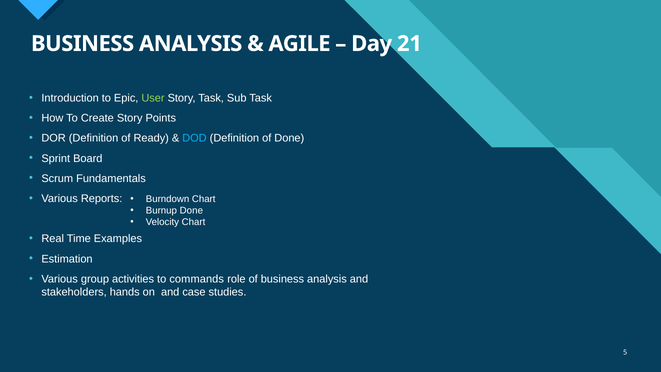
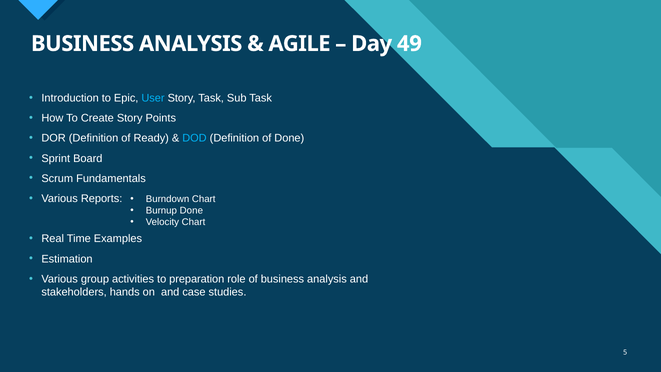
21: 21 -> 49 (409, 44)
User colour: light green -> light blue (153, 98)
commands: commands -> preparation (197, 279)
